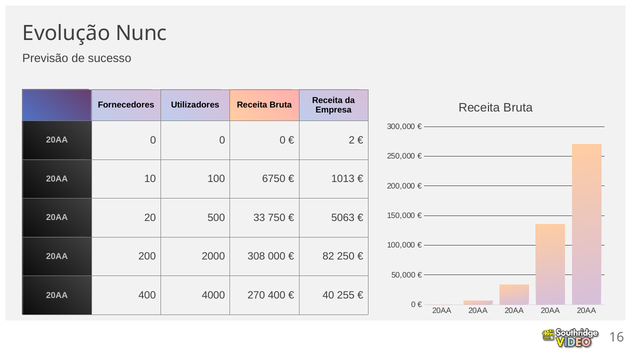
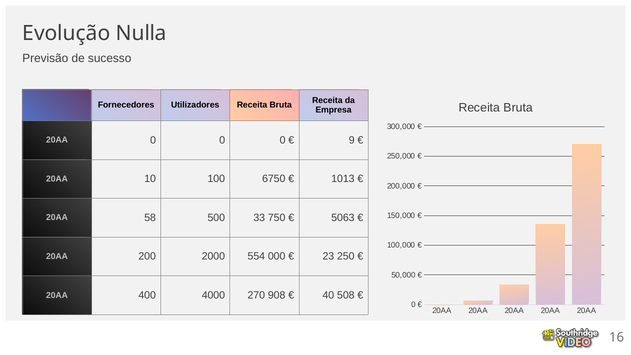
Nunc: Nunc -> Nulla (141, 33)
2: 2 -> 9 (352, 140)
20: 20 -> 58 (150, 218)
308: 308 -> 554 (256, 256)
82: 82 -> 23 (328, 256)
270 400: 400 -> 908 (277, 295)
255: 255 -> 508 (346, 295)
